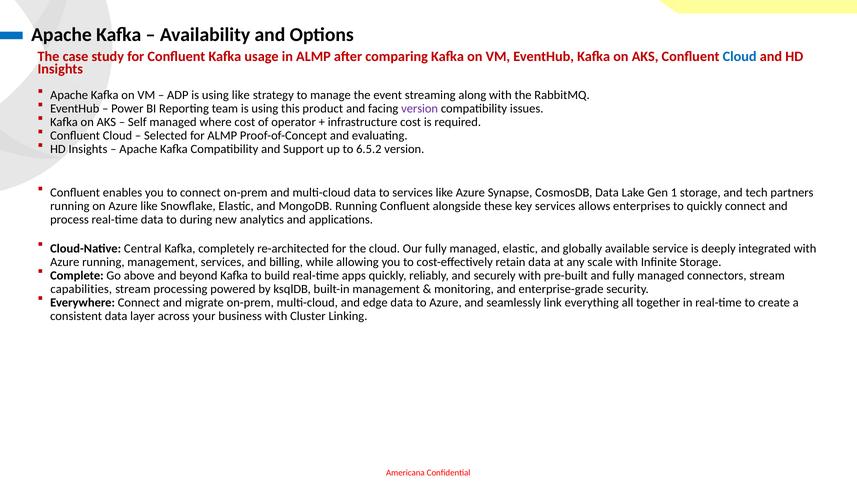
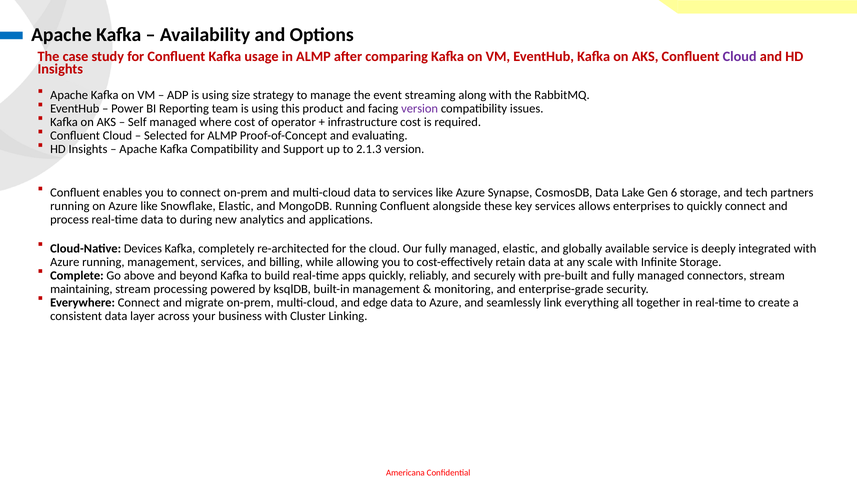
Cloud colour: blue -> purple (740, 57)
using like: like -> size (241, 95)
6.5.2: 6.5.2 -> 2.1.3 (369, 149)
1: 1 -> 6 (674, 193)
Central: Central -> Devices (143, 248)
capabilities: capabilities -> maintaining (81, 289)
